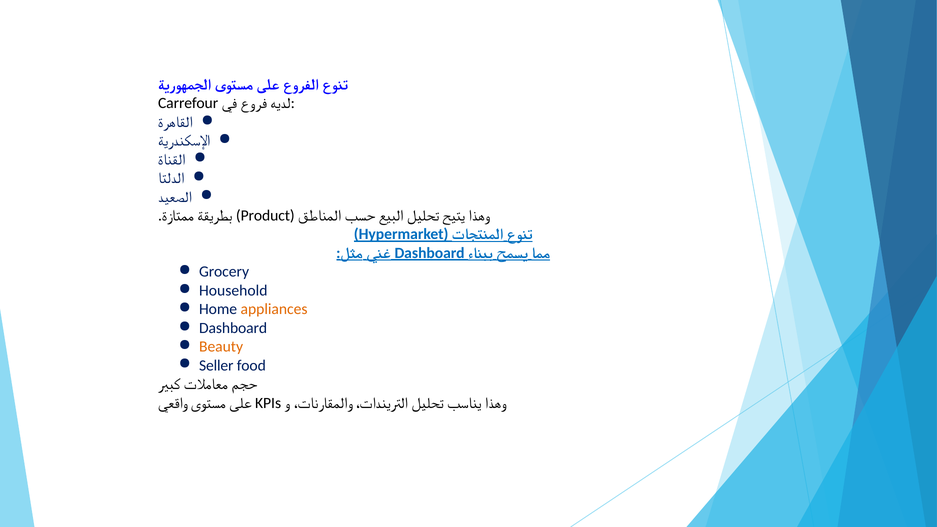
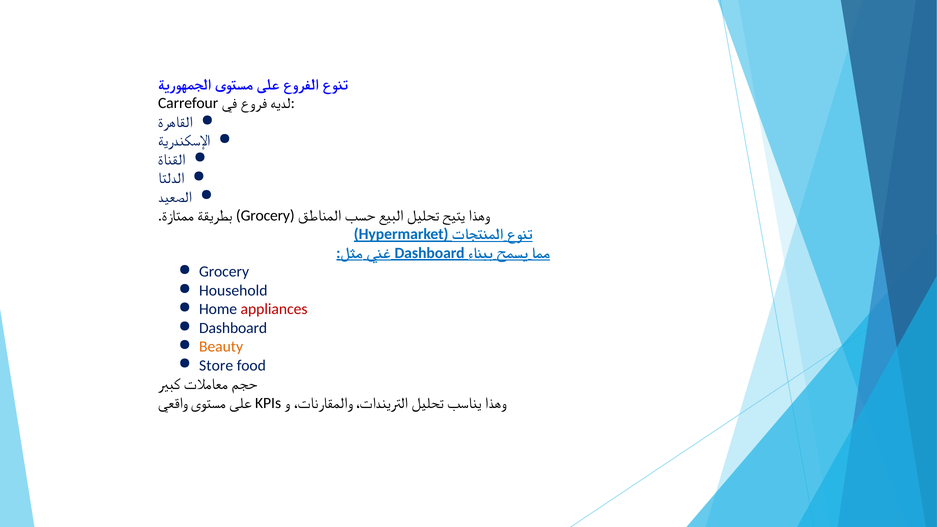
Product: Product -> Grocery (265, 216)
appliances colour: orange -> red (274, 309)
Seller: Seller -> Store (216, 365)
